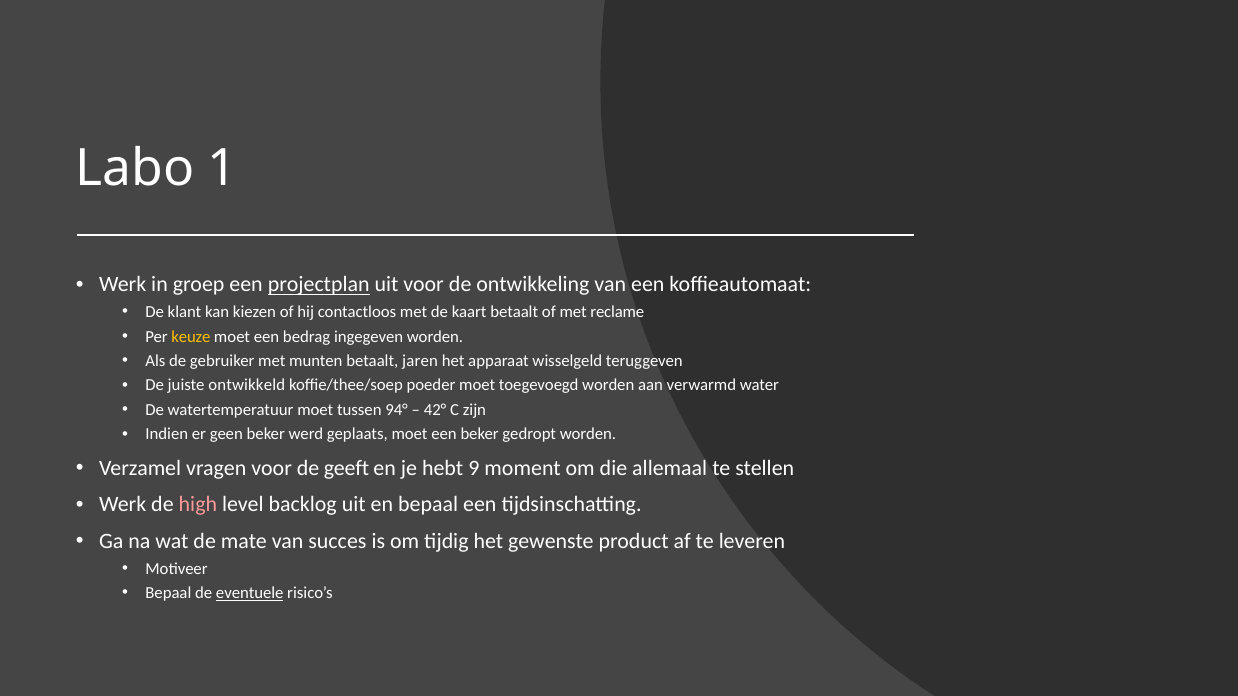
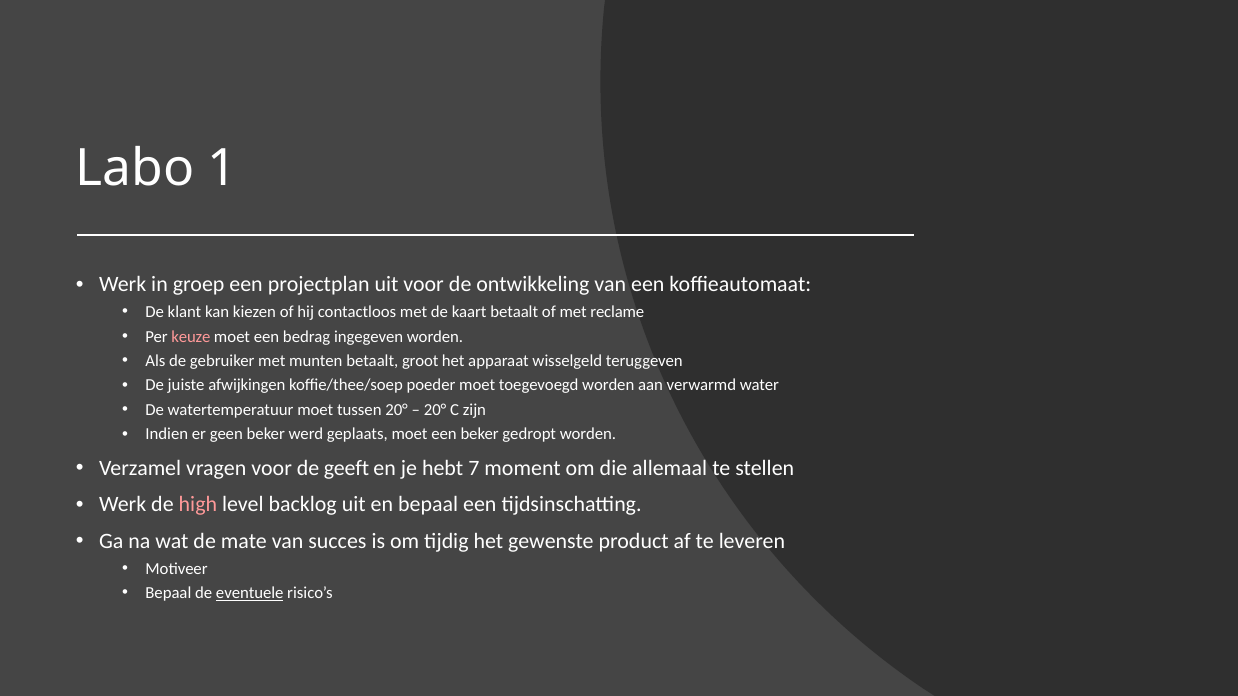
projectplan underline: present -> none (319, 285)
keuze colour: yellow -> pink (191, 337)
jaren: jaren -> groot (420, 361)
ontwikkeld: ontwikkeld -> afwijkingen (247, 386)
tussen 94°: 94° -> 20° (397, 410)
42°: 42° -> 20° (435, 410)
9: 9 -> 7 (474, 468)
